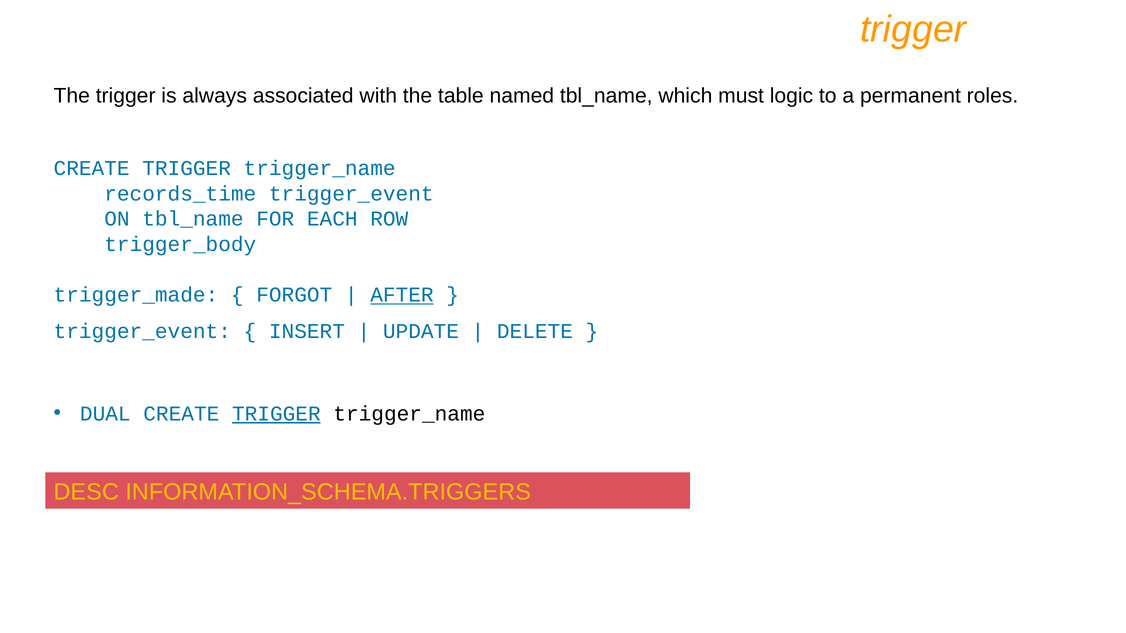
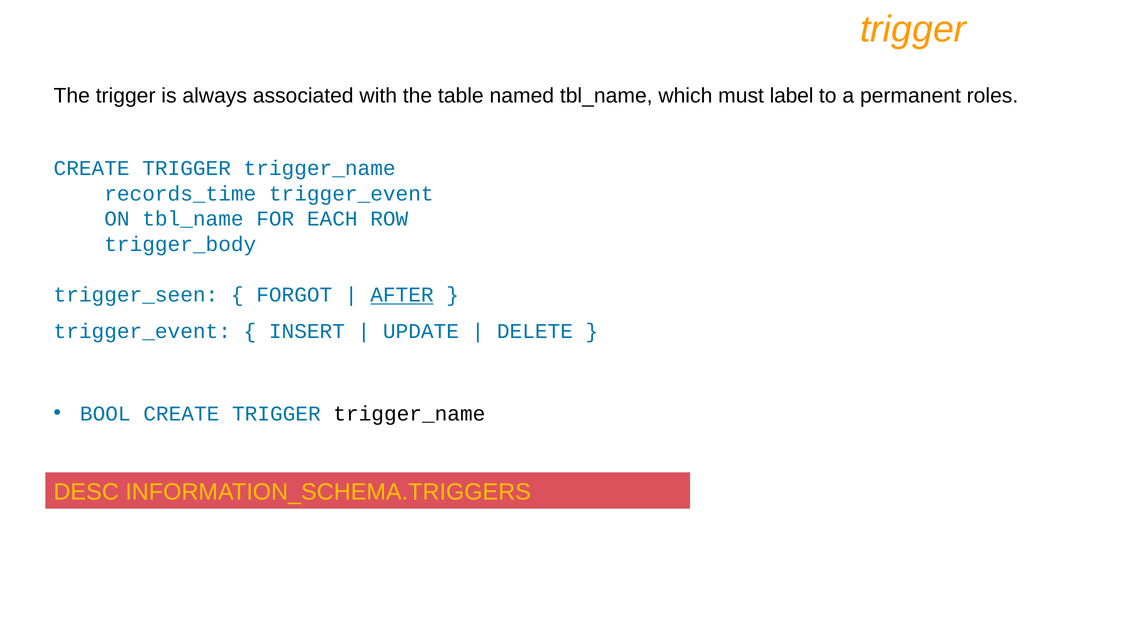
logic: logic -> label (792, 96)
trigger_made: trigger_made -> trigger_seen (136, 295)
DUAL: DUAL -> BOOL (105, 414)
TRIGGER underline: present -> none (276, 414)
